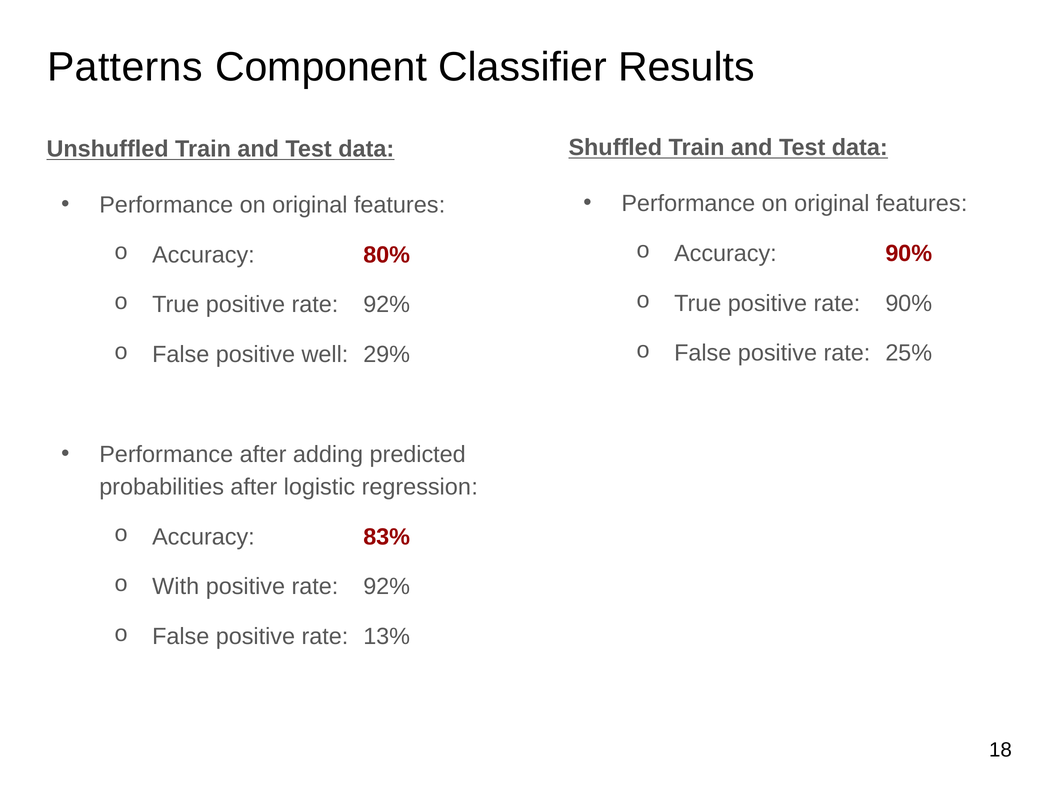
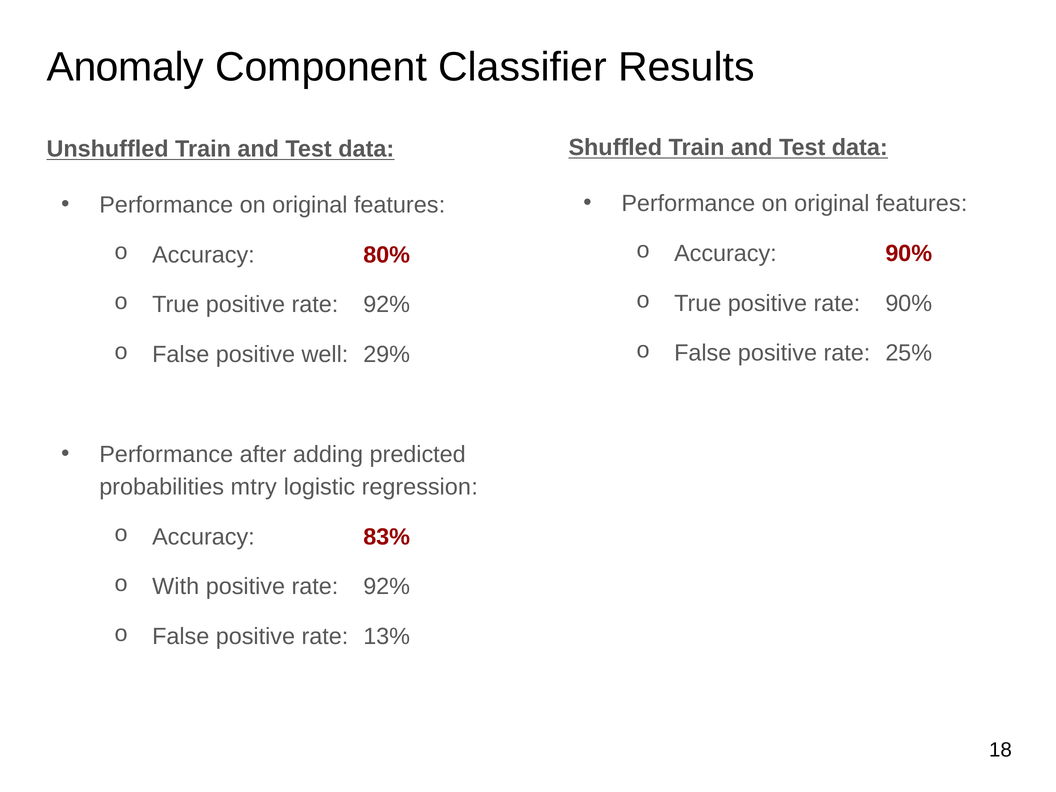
Patterns: Patterns -> Anomaly (125, 67)
probabilities after: after -> mtry (254, 487)
